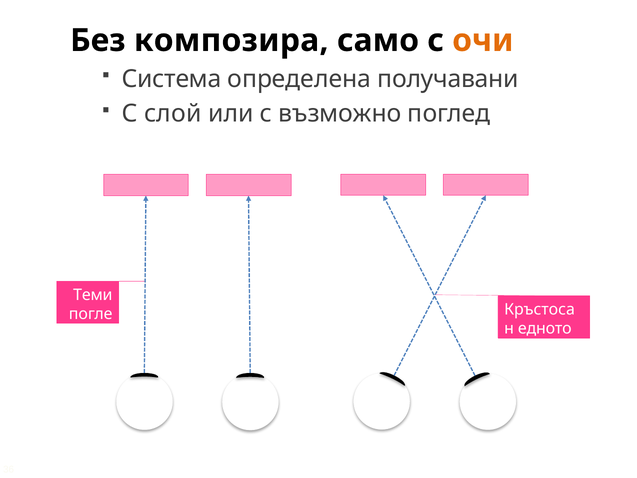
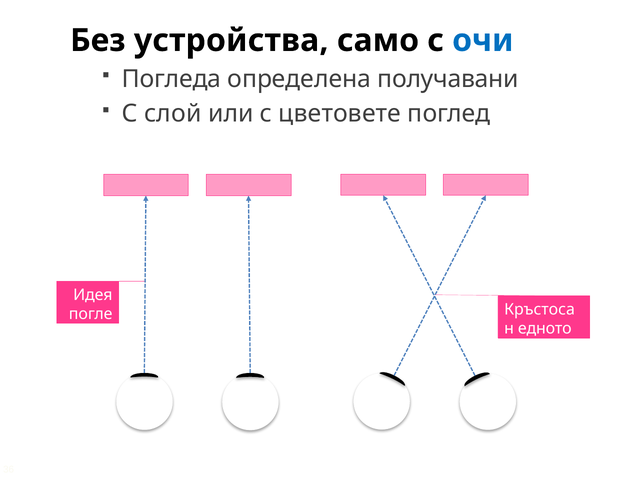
композира: композира -> устройства (231, 40)
очи colour: orange -> blue (483, 40)
Система: Система -> Погледа (172, 79)
възможно: възможно -> цветовете (340, 114)
Теми: Теми -> Идея (93, 295)
